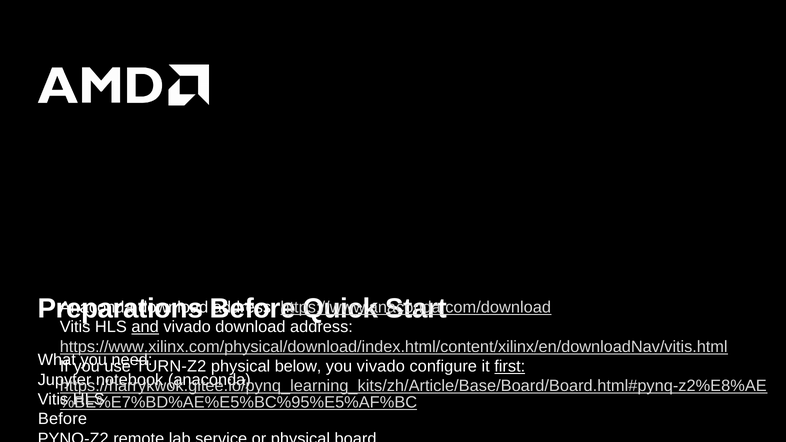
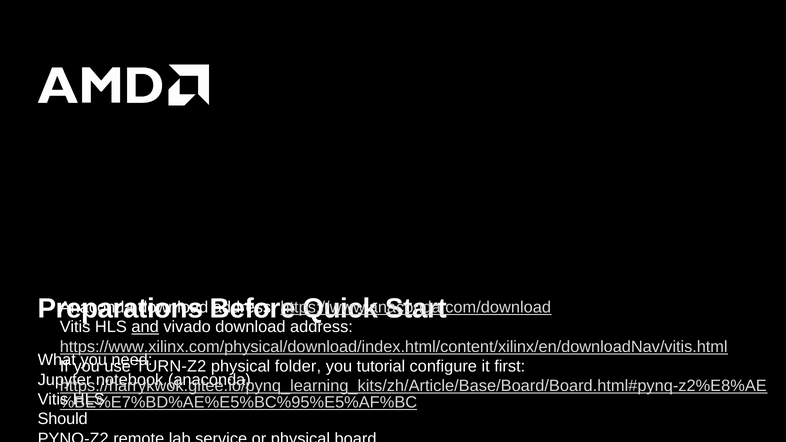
below: below -> folder (298, 366)
you vivado: vivado -> tutorial (381, 366)
first underline: present -> none (510, 366)
Before: Before -> Should (63, 419)
